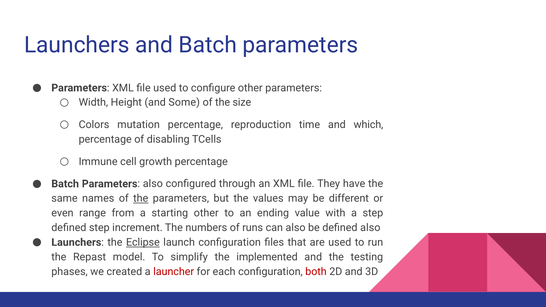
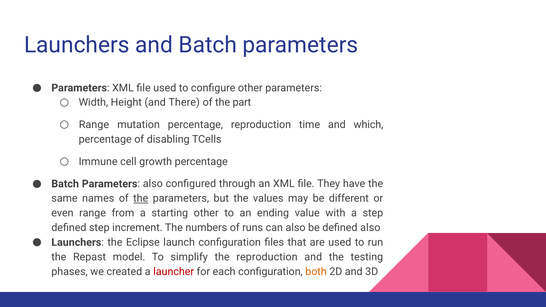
Some: Some -> There (184, 103)
size: size -> part (242, 103)
Colors: Colors -> Range (94, 125)
Eclipse underline: present -> none (143, 242)
the implemented: implemented -> reproduction (267, 257)
both colour: red -> orange (316, 272)
